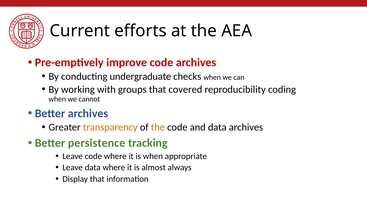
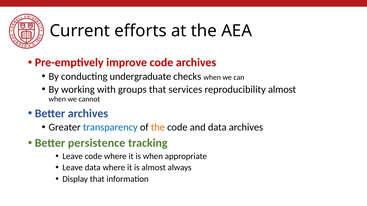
covered: covered -> services (185, 90)
reproducibility coding: coding -> almost (282, 90)
transparency colour: orange -> blue (110, 128)
